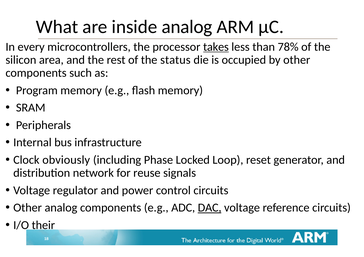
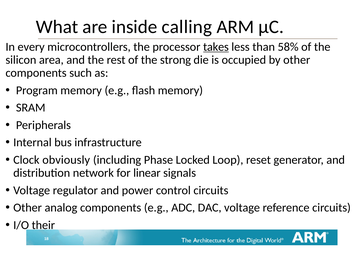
inside analog: analog -> calling (187, 27)
78%: 78% -> 58% (288, 47)
status: status -> strong (176, 60)
reuse: reuse -> linear (147, 173)
DAC underline: present -> none (210, 208)
